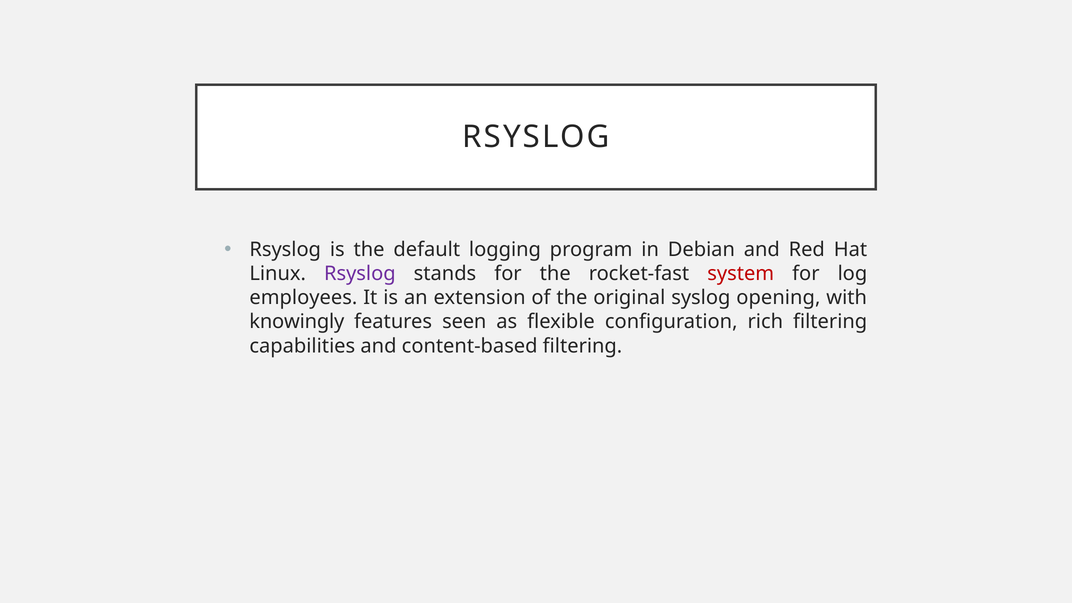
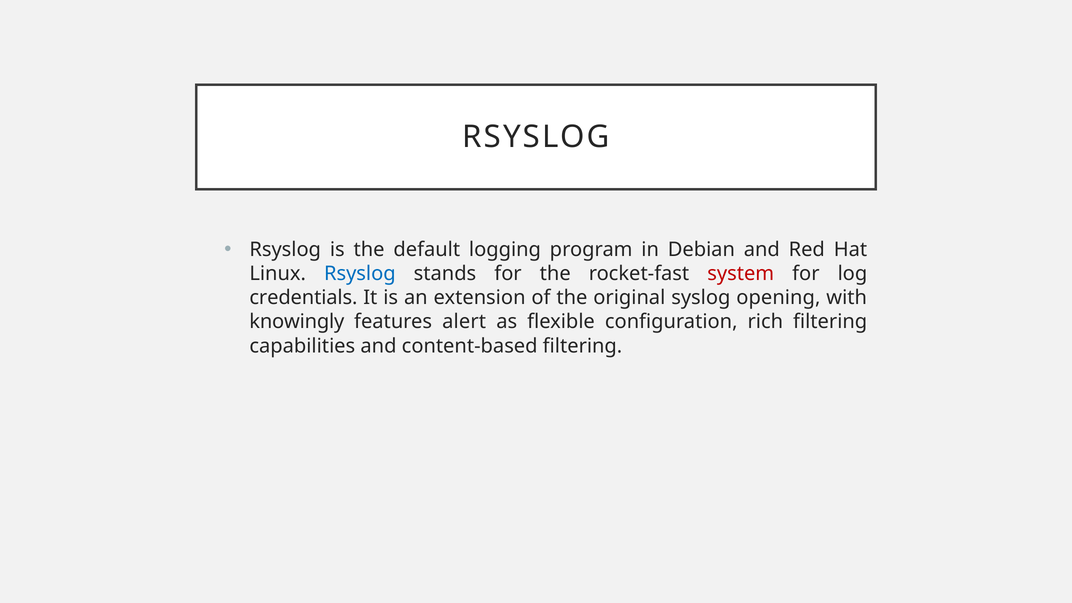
Rsyslog colour: purple -> blue (360, 274)
employees: employees -> credentials (303, 298)
seen: seen -> alert (464, 322)
